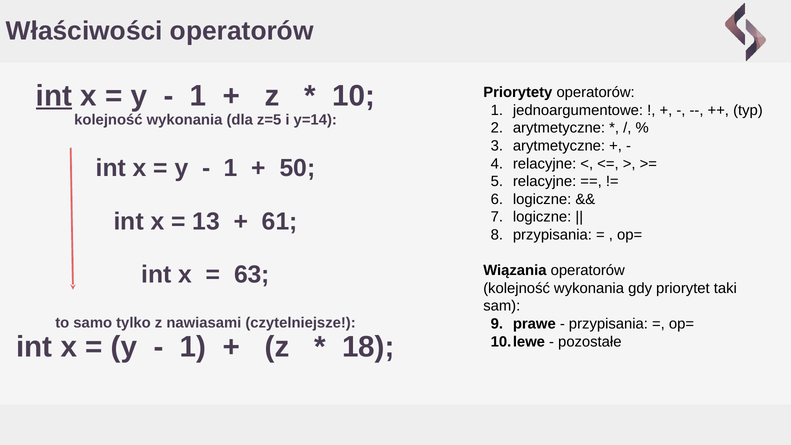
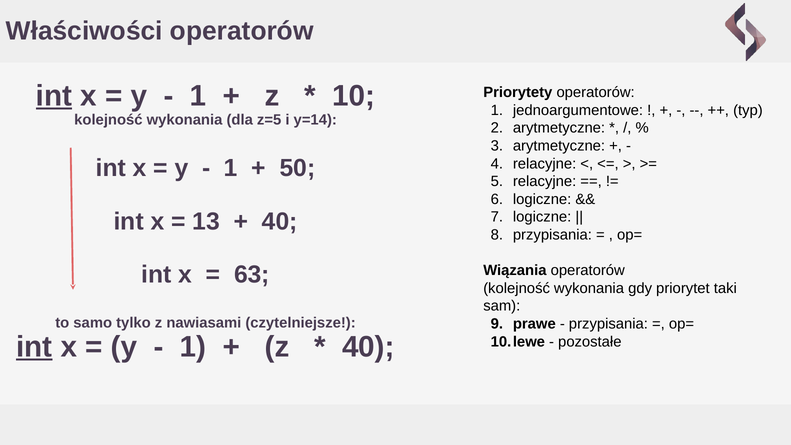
61: 61 -> 40 (280, 221)
int underline: none -> present (34, 347)
18: 18 -> 40 (368, 347)
